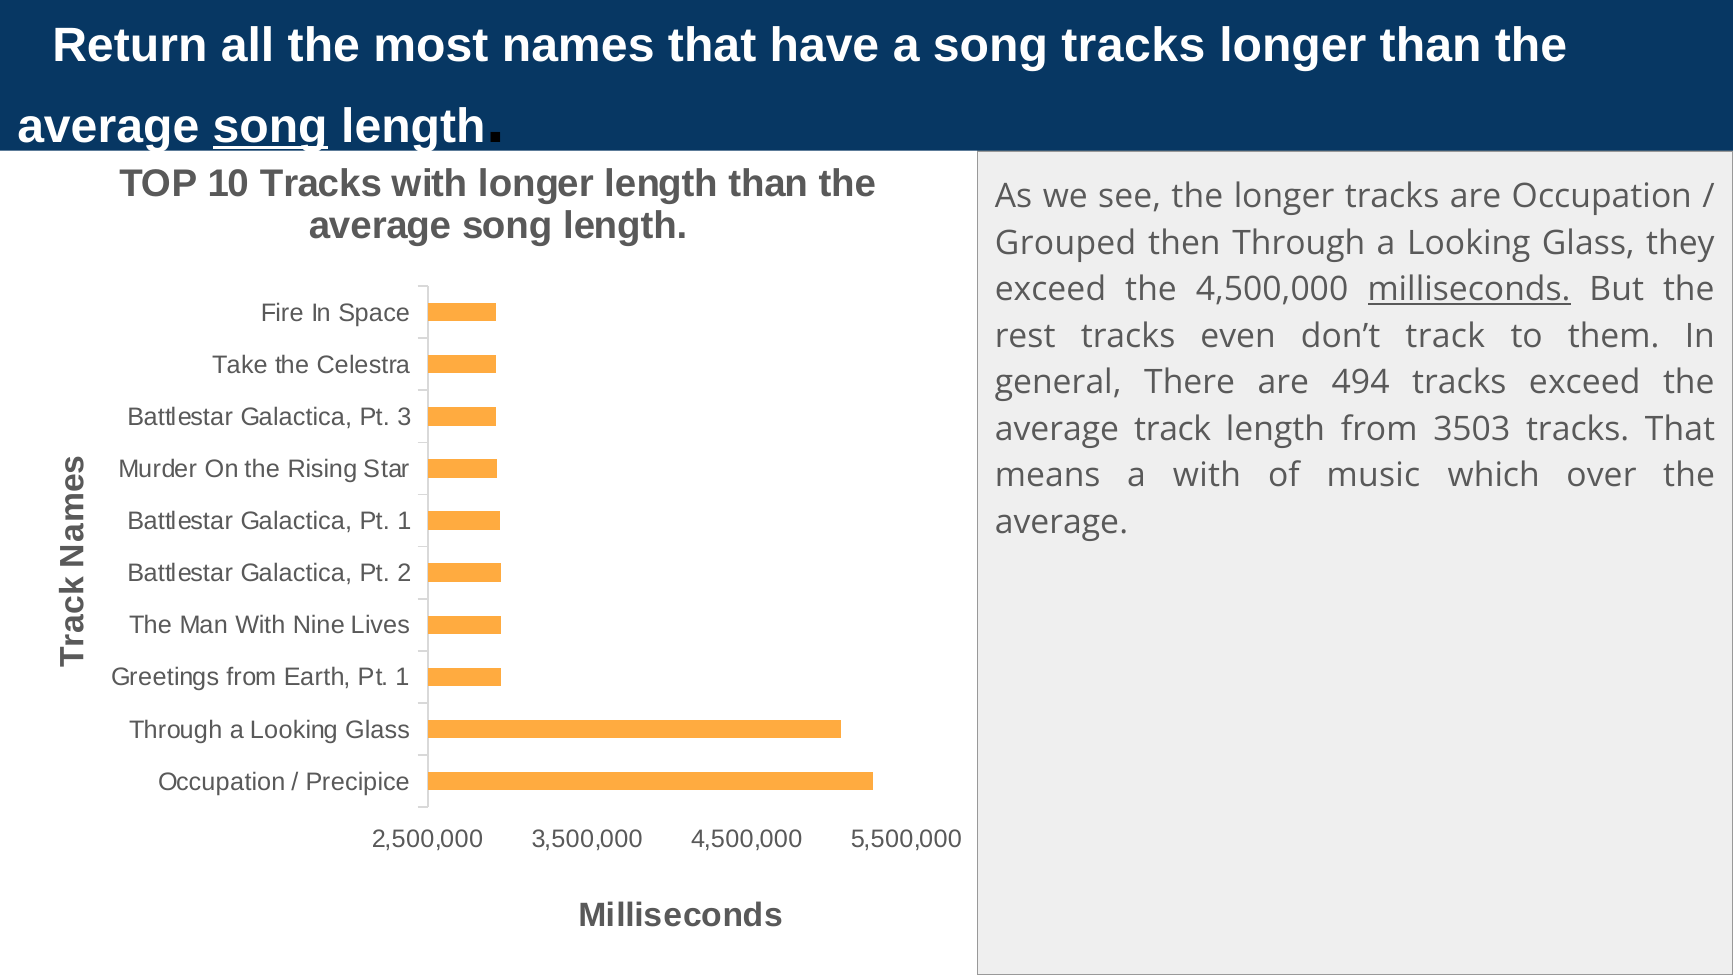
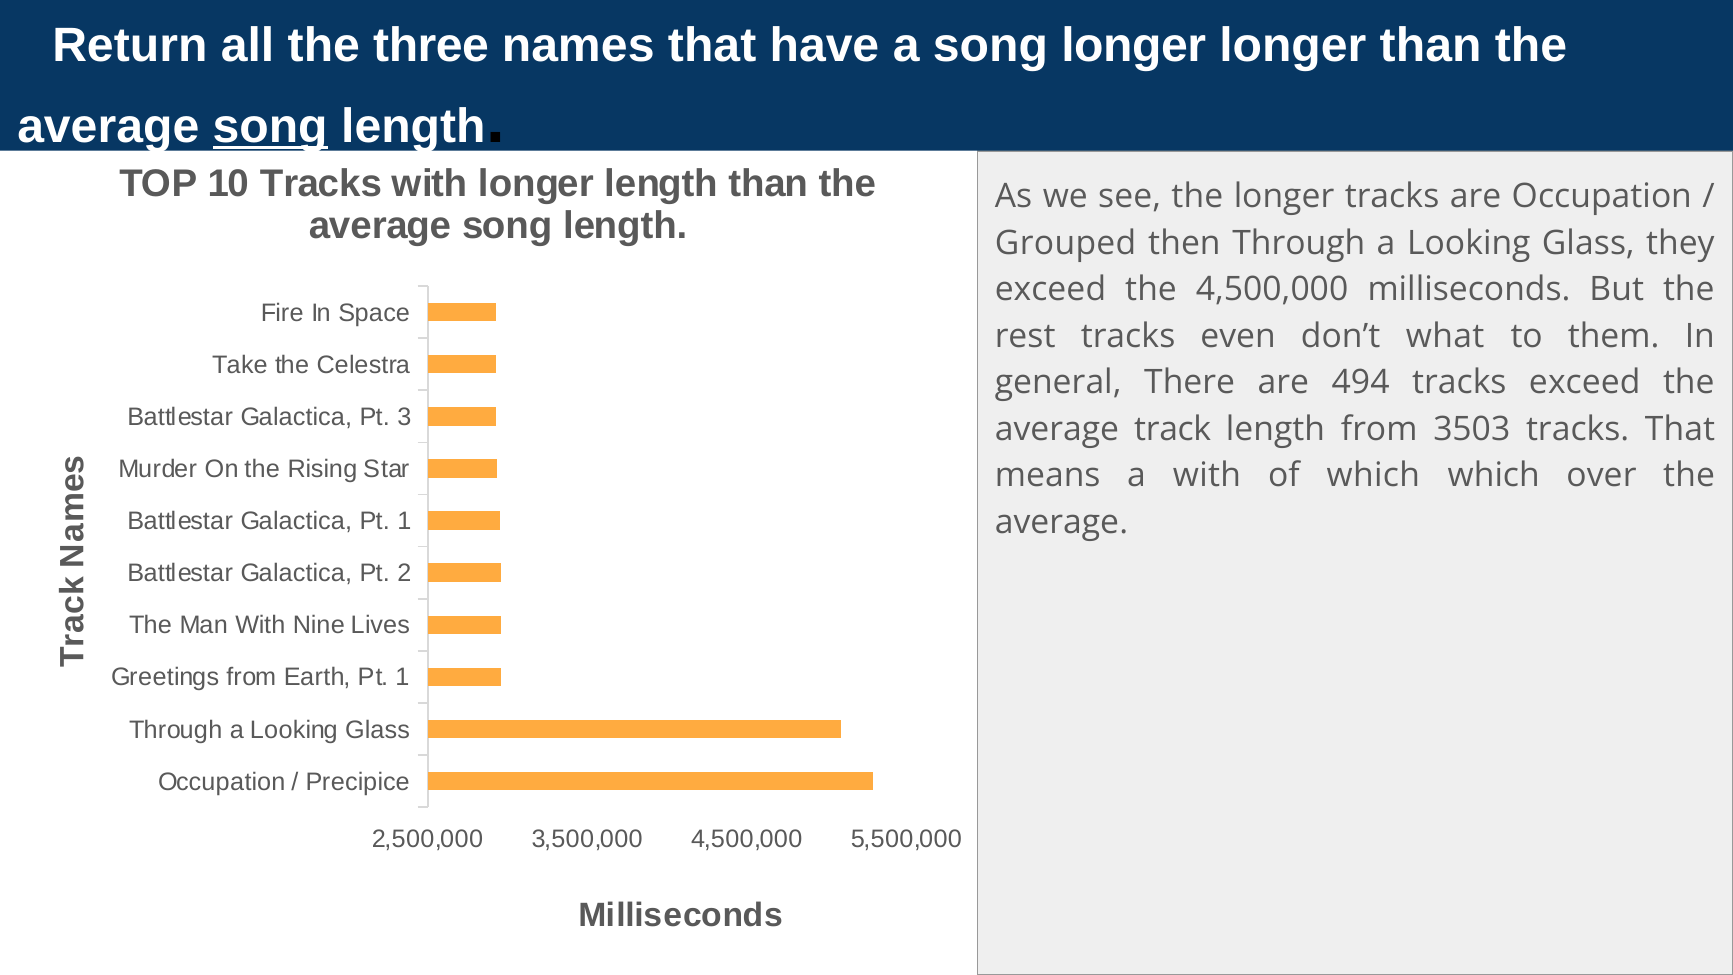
most: most -> three (431, 46)
song tracks: tracks -> longer (1134, 46)
milliseconds underline: present -> none (1469, 290)
don’t track: track -> what (1445, 336)
of music: music -> which (1373, 475)
